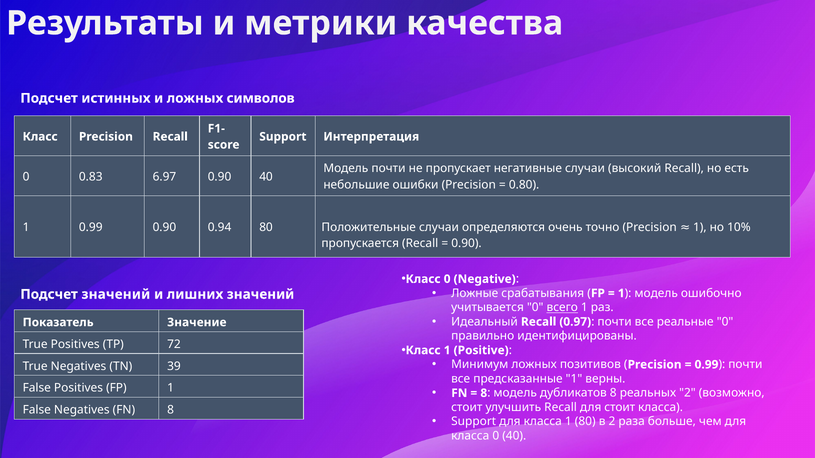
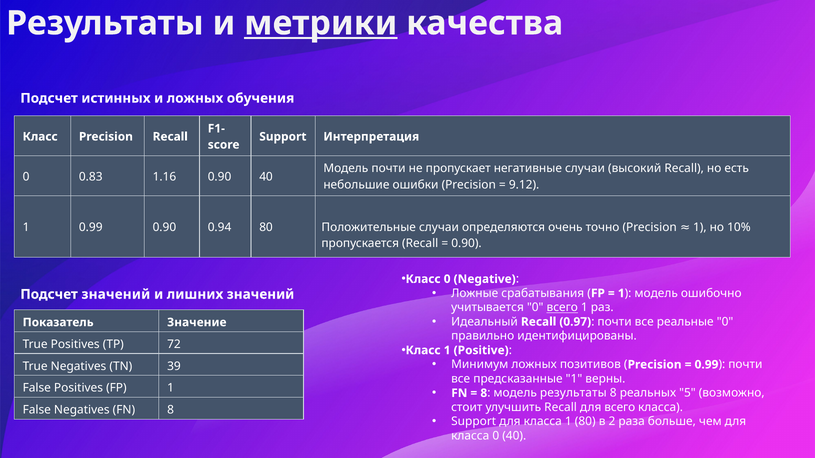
метрики underline: none -> present (321, 23)
символов: символов -> обучения (261, 98)
6.97: 6.97 -> 1.16 (164, 177)
0.80: 0.80 -> 9.12 (524, 185)
модель дубликатов: дубликатов -> результаты (573, 393)
реальных 2: 2 -> 5 (687, 393)
для стоит: стоит -> всего (620, 408)
